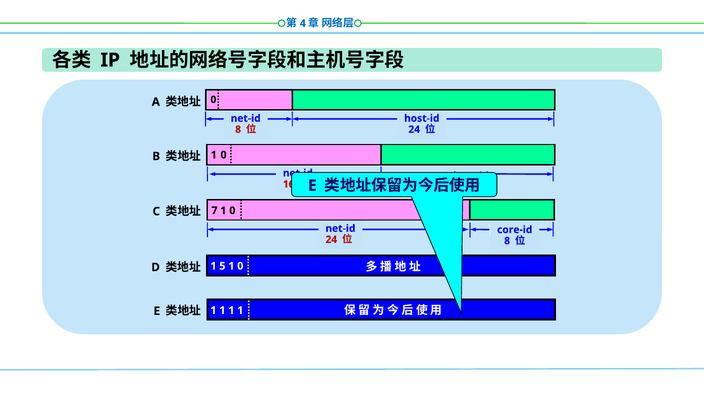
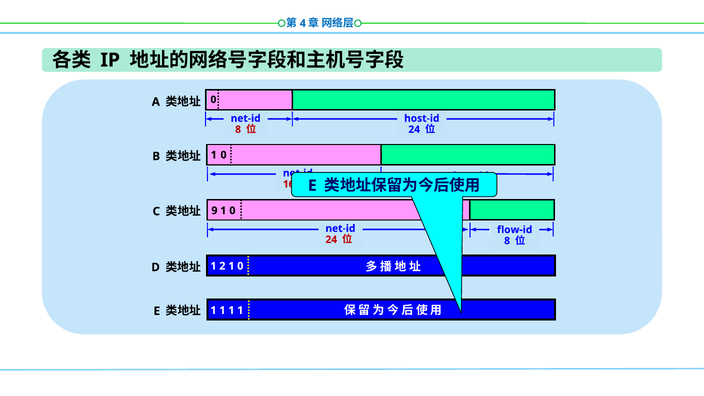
7: 7 -> 9 (214, 211)
core-id: core-id -> flow-id (515, 230)
5: 5 -> 2 (222, 266)
